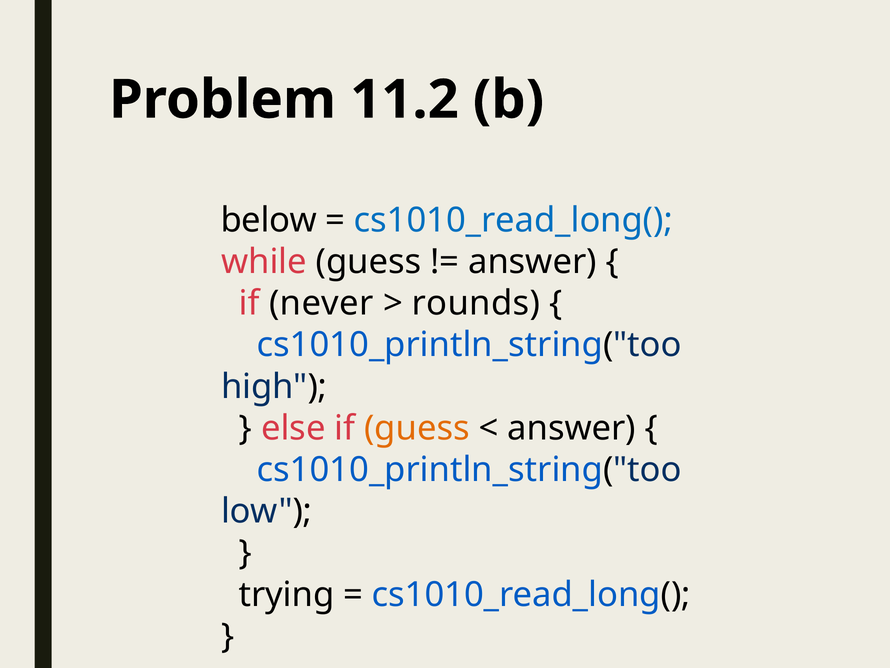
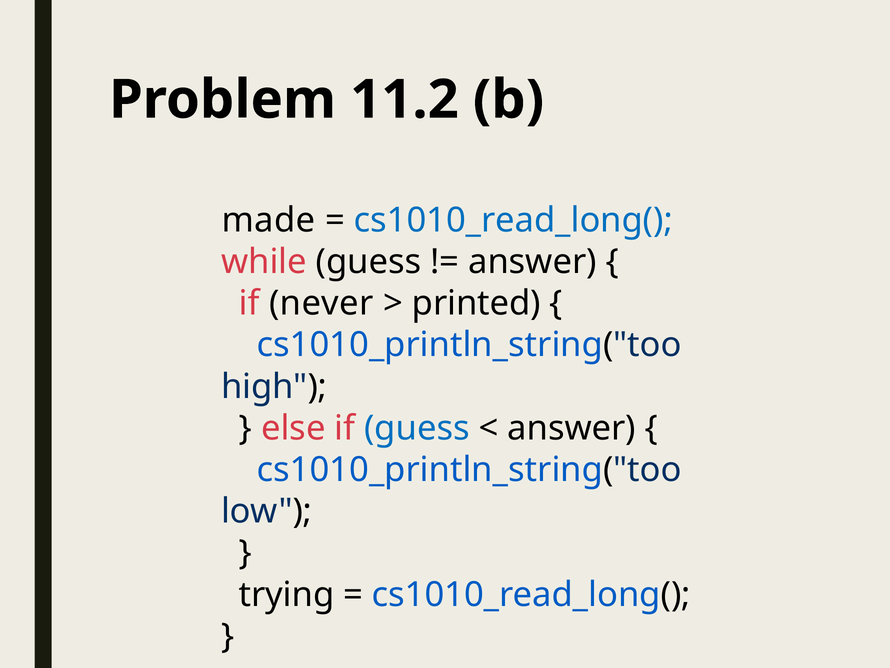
below: below -> made (268, 220)
rounds: rounds -> printed (476, 303)
guess colour: orange -> blue (417, 428)
